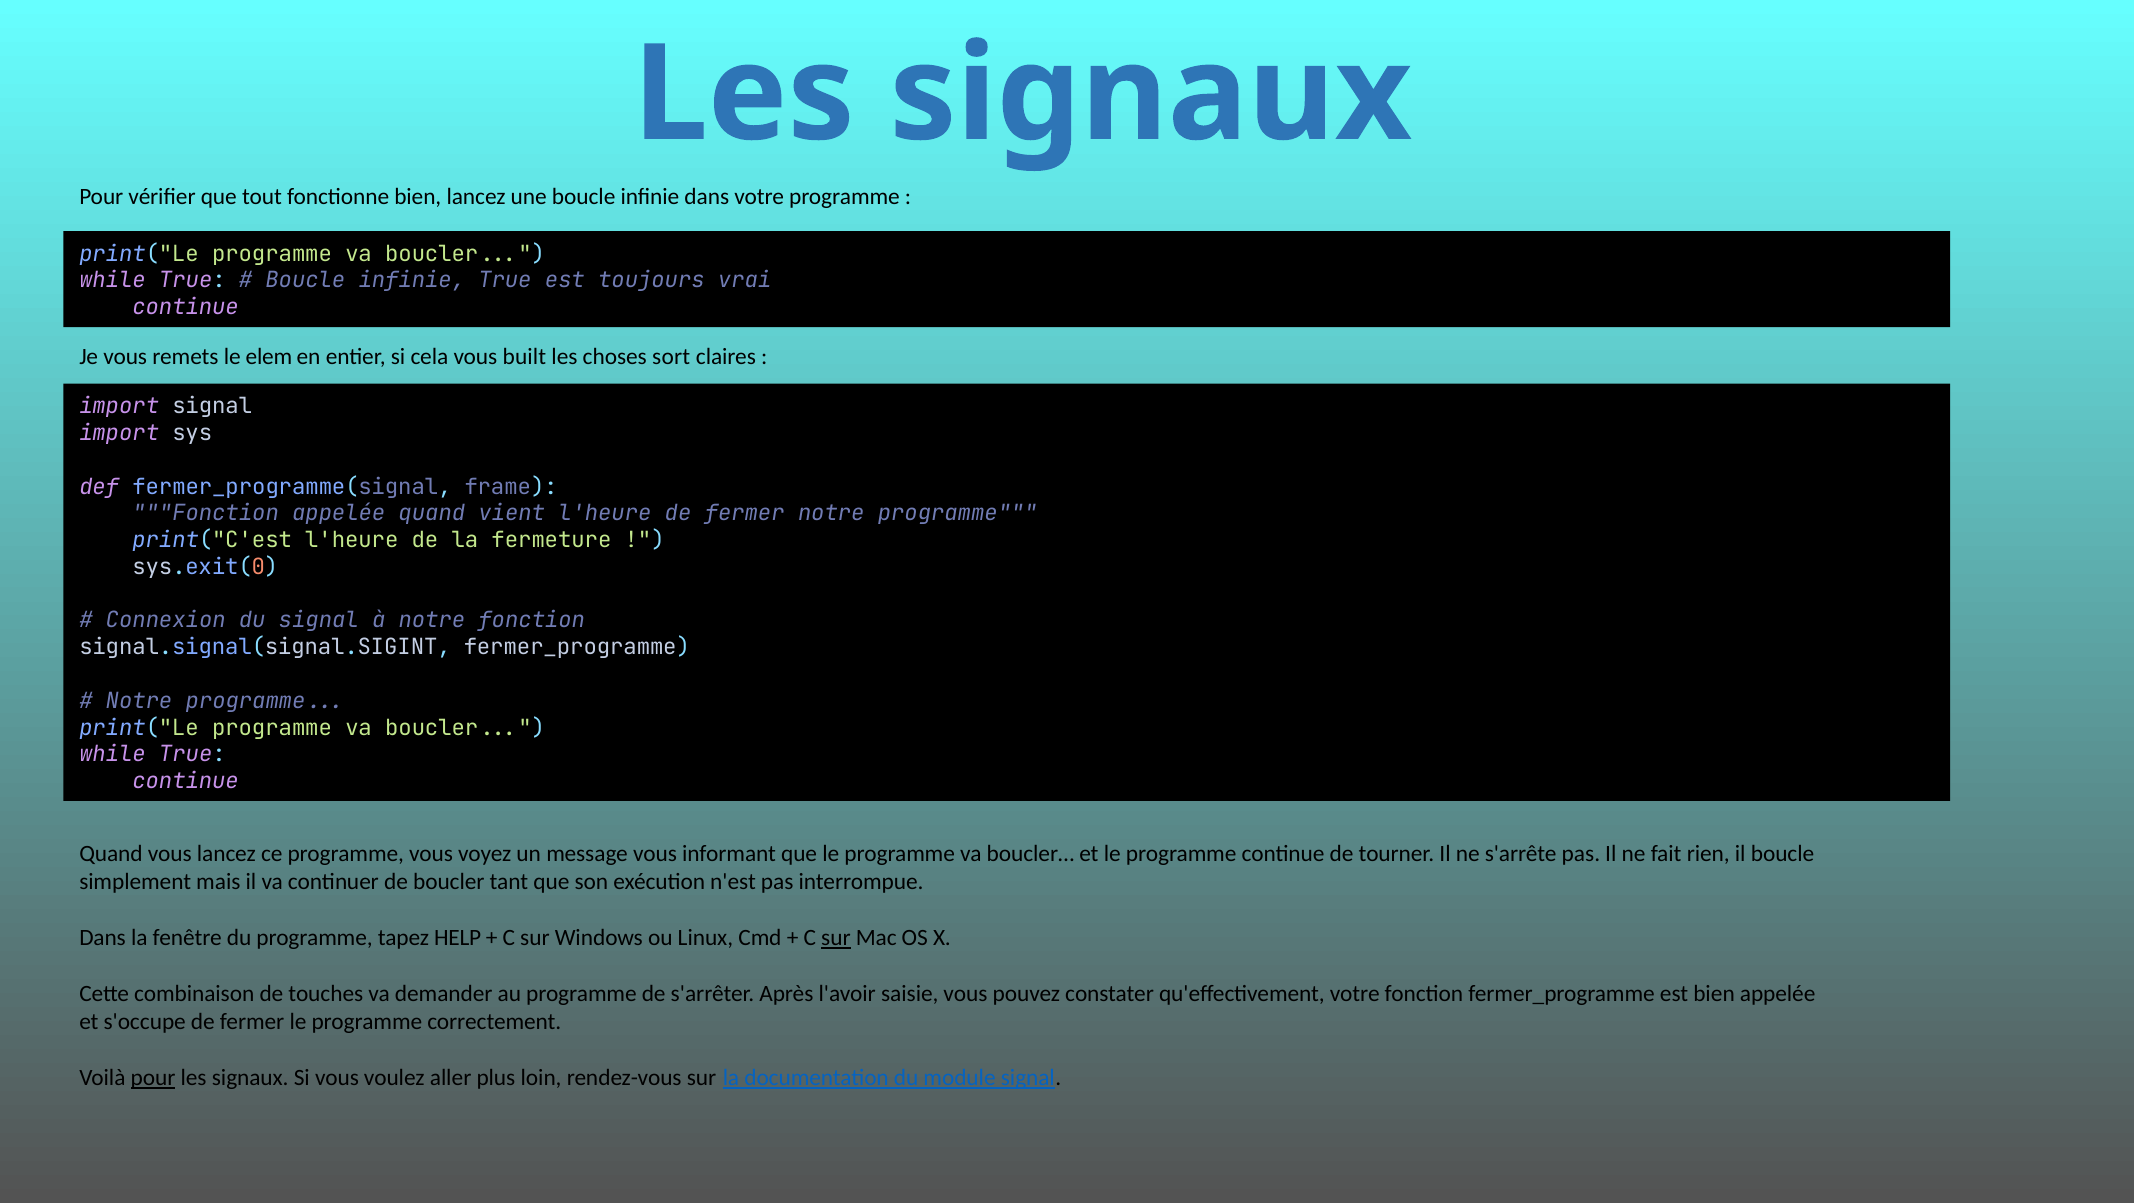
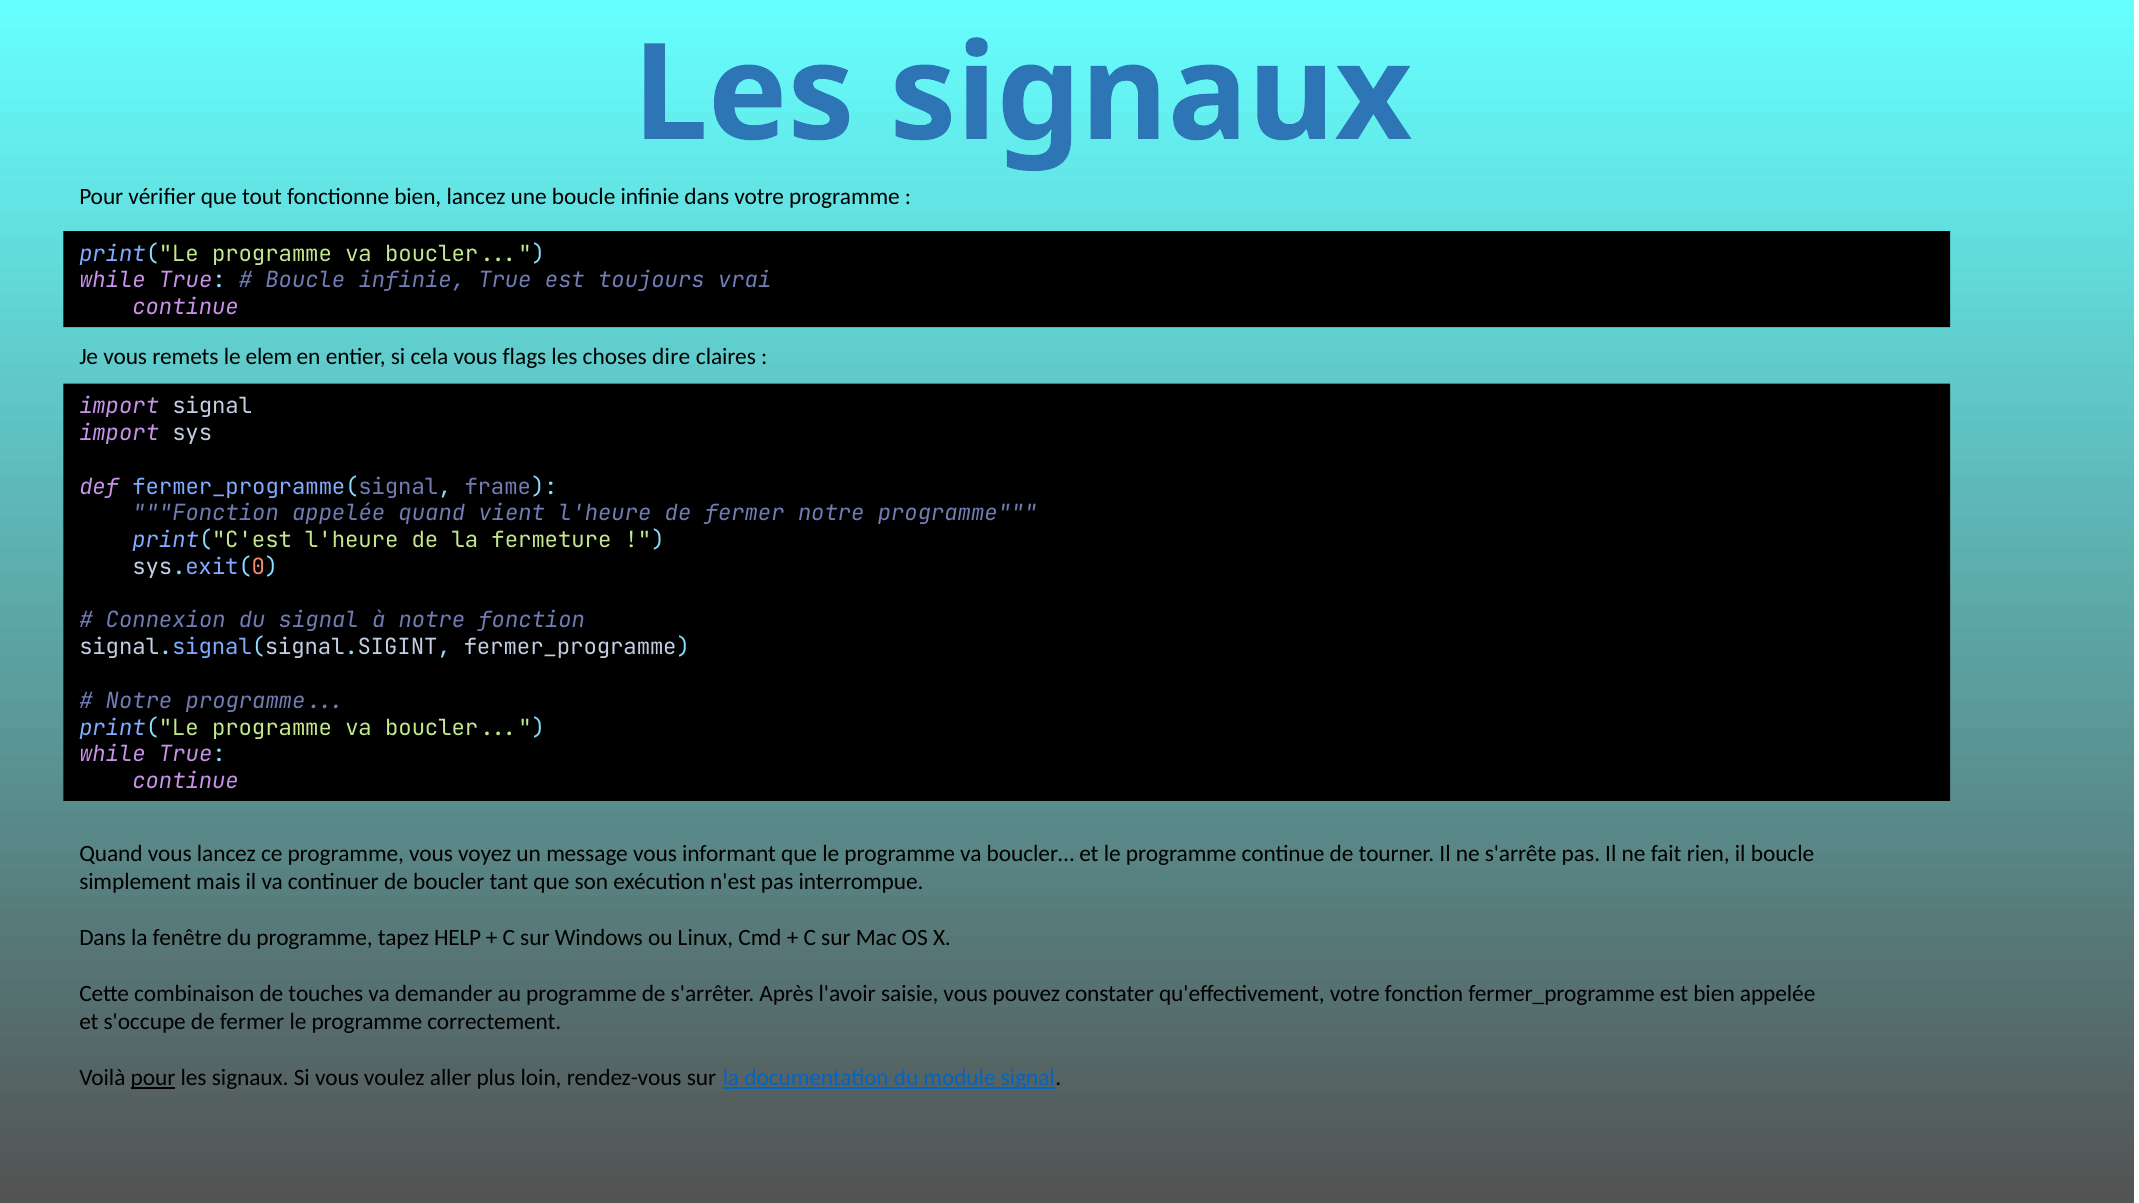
built: built -> flags (524, 357)
sort: sort -> dire (671, 357)
sur underline: present -> none (836, 938)
